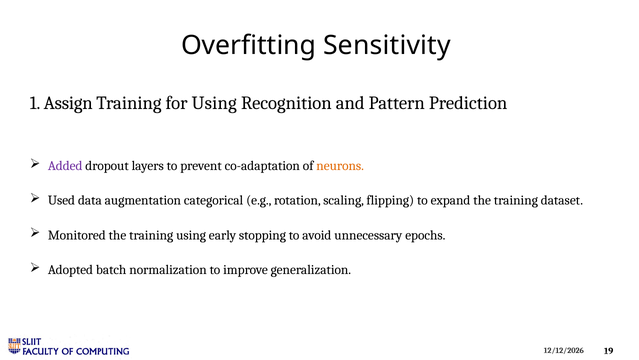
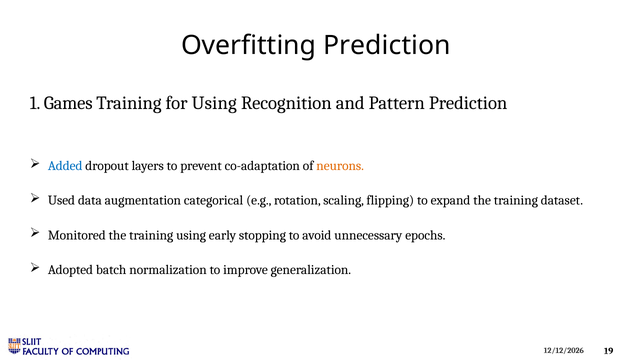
Overfitting Sensitivity: Sensitivity -> Prediction (387, 45)
Assign: Assign -> Games (68, 103)
Added colour: purple -> blue (65, 166)
